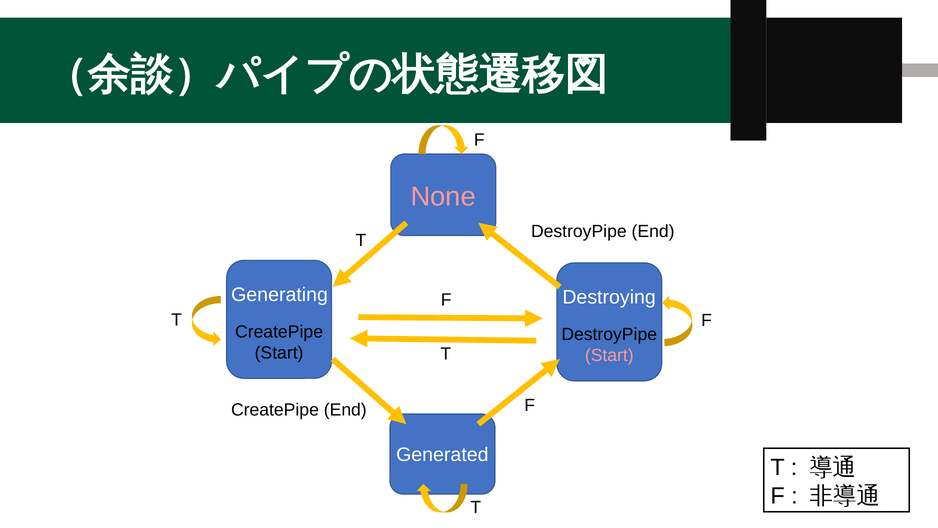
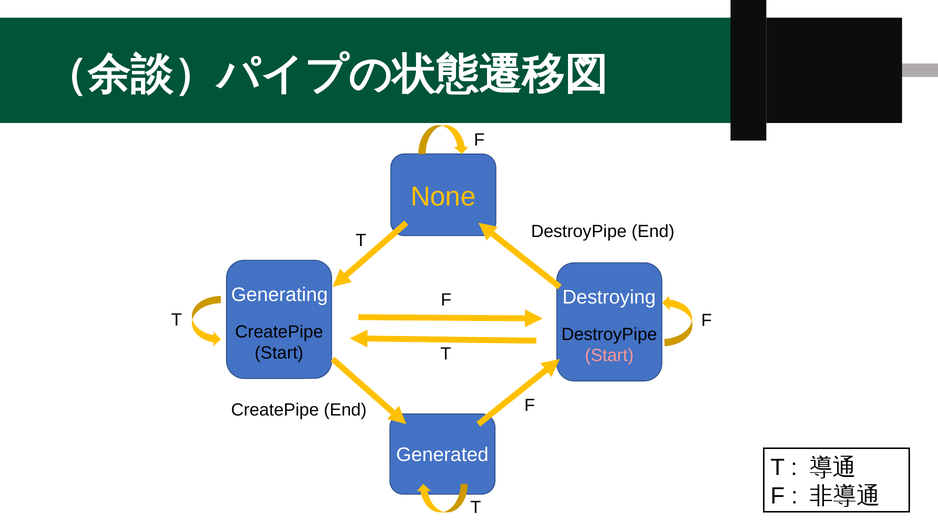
None colour: pink -> yellow (443, 197)
